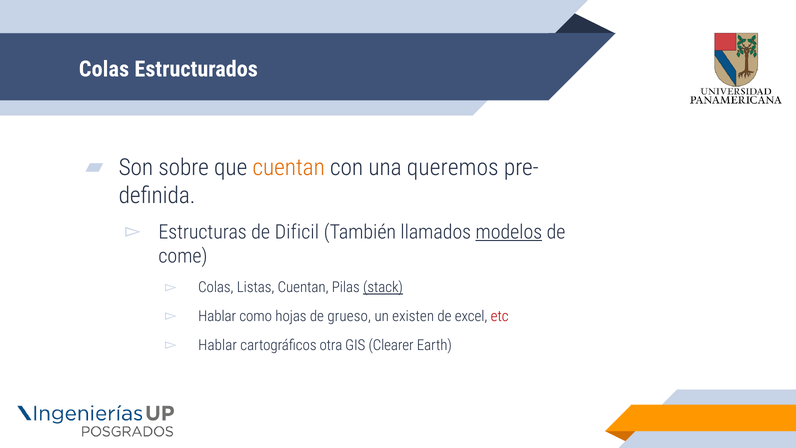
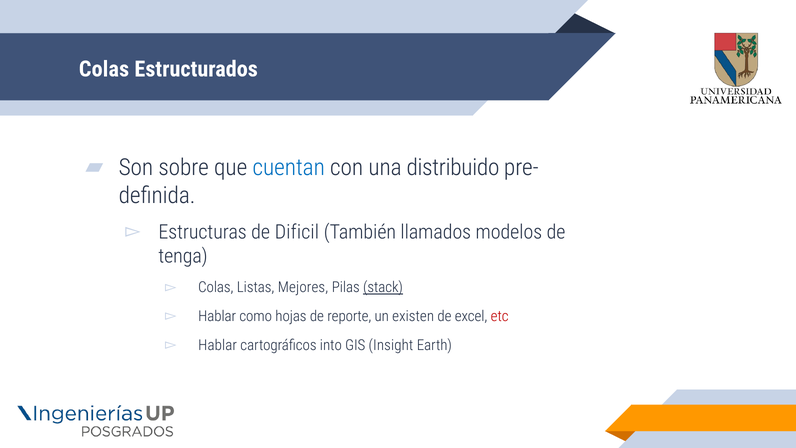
cuentan colour: orange -> blue (289, 167)
queremos: queremos -> distribuido (453, 167)
modelos underline: present -> none (509, 232)
come: come -> tenga (183, 256)
Listas Cuentan: Cuentan -> Mejores (303, 287)
grueso: grueso -> reporte (349, 316)
otra: otra -> into (331, 345)
Clearer: Clearer -> Insight (391, 345)
